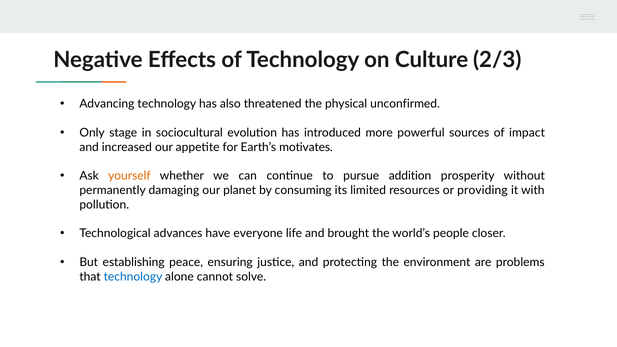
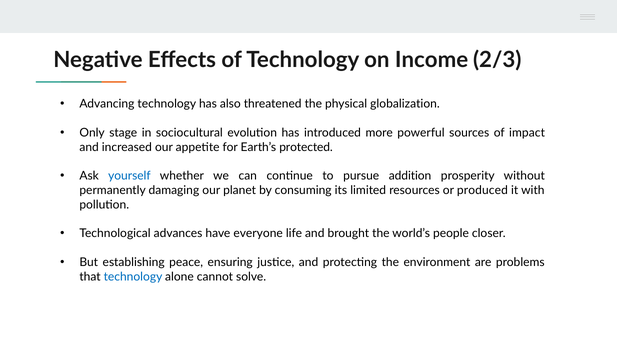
Culture: Culture -> Income (432, 60)
unconfirmed: unconfirmed -> globalization (405, 104)
motivates: motivates -> protected (306, 147)
yourself colour: orange -> blue (129, 176)
providing: providing -> produced (482, 190)
